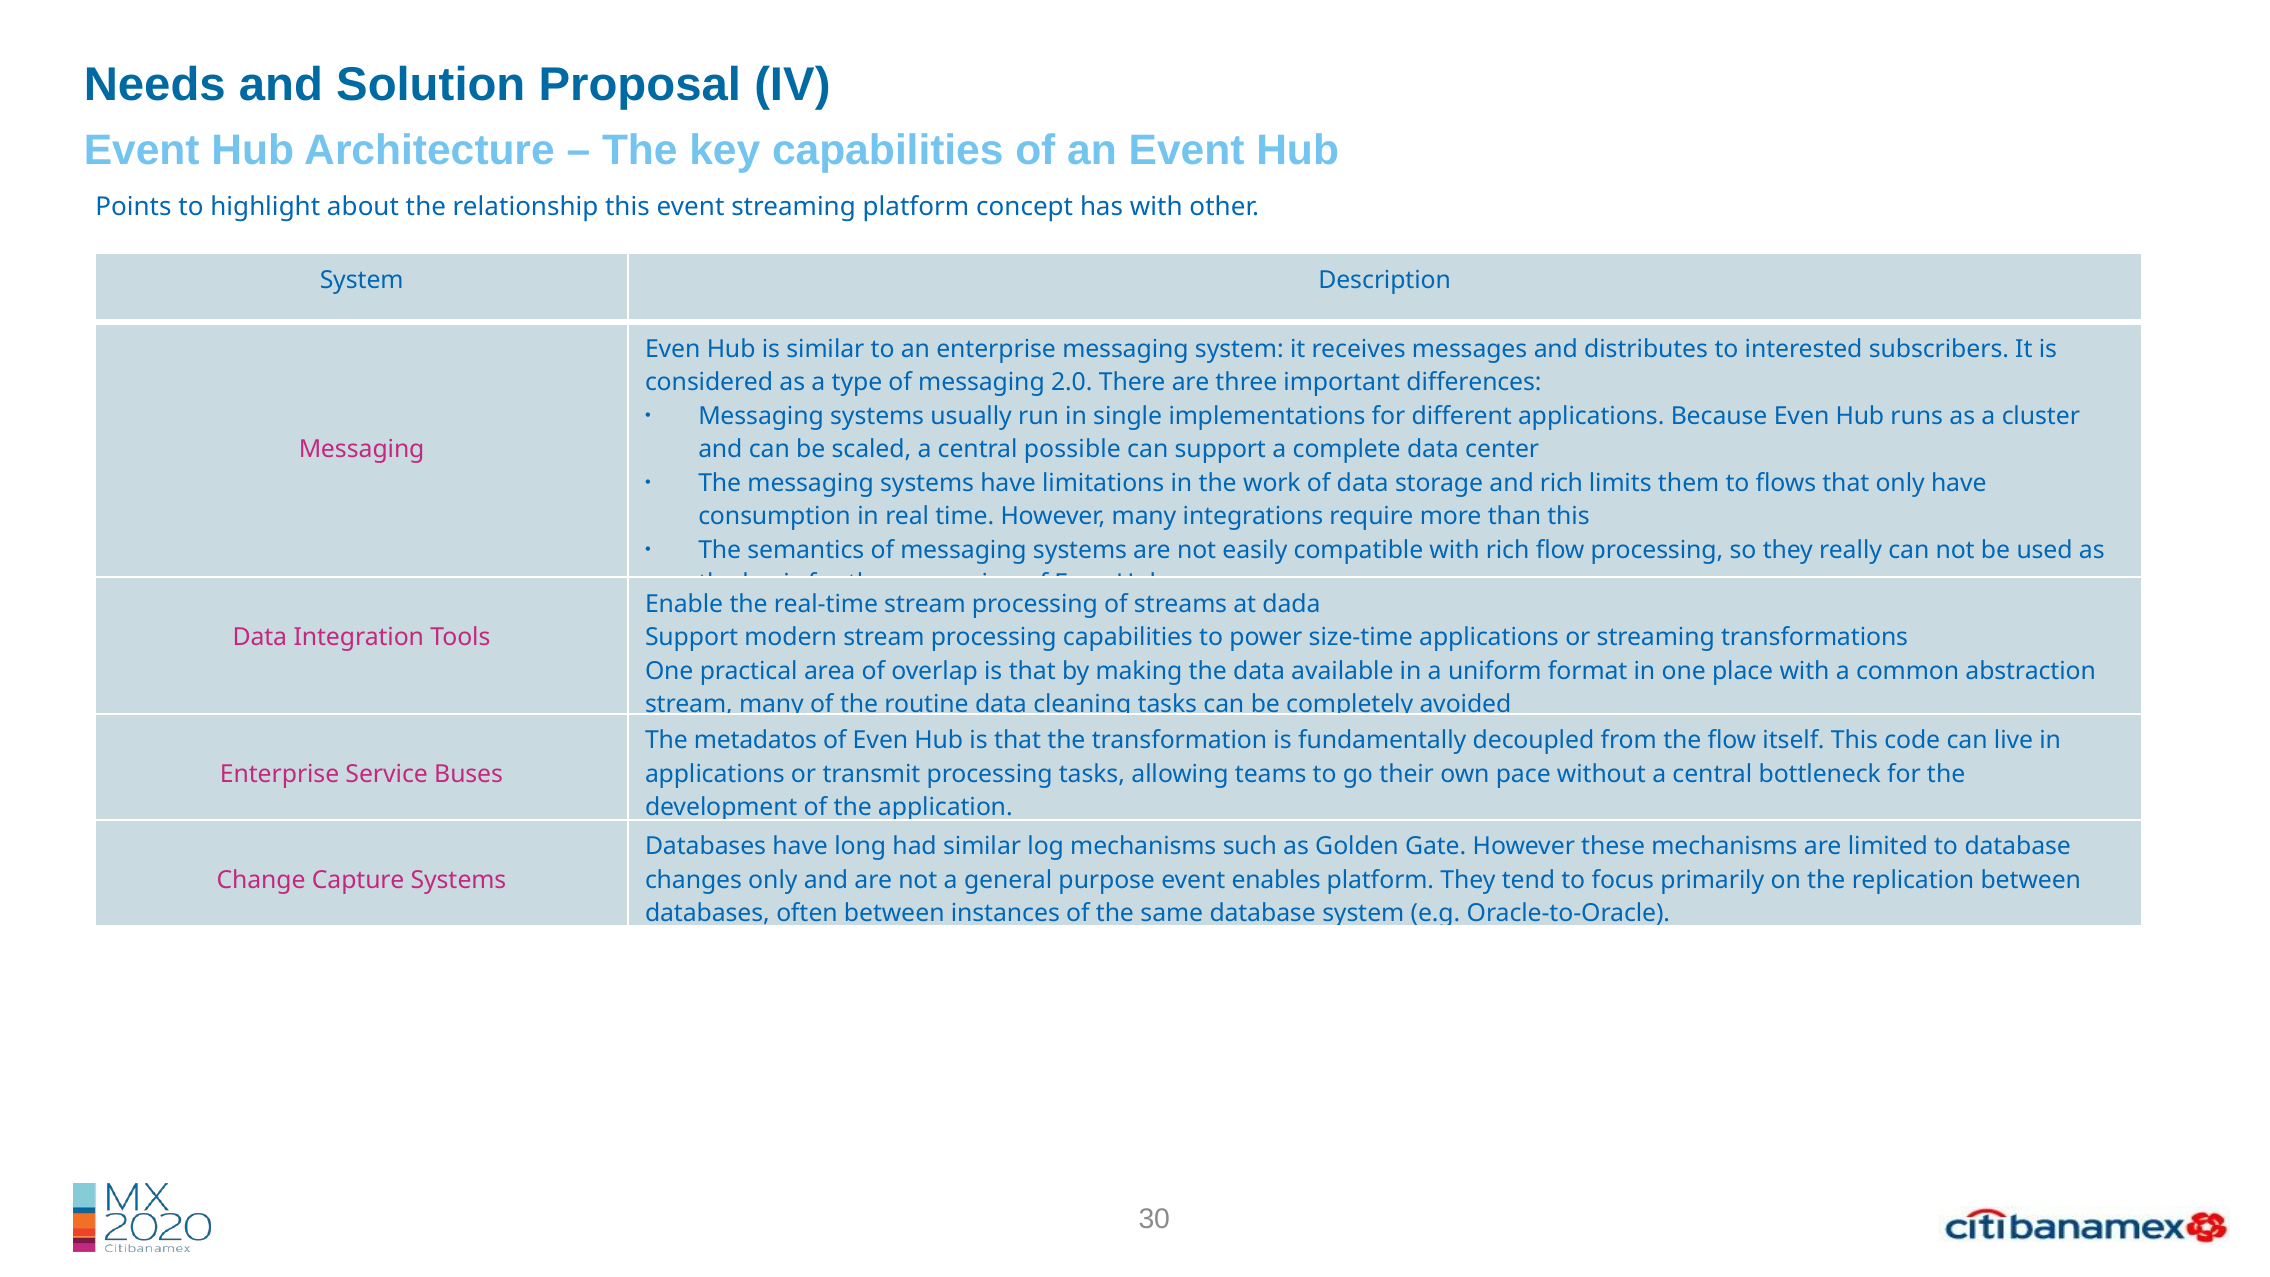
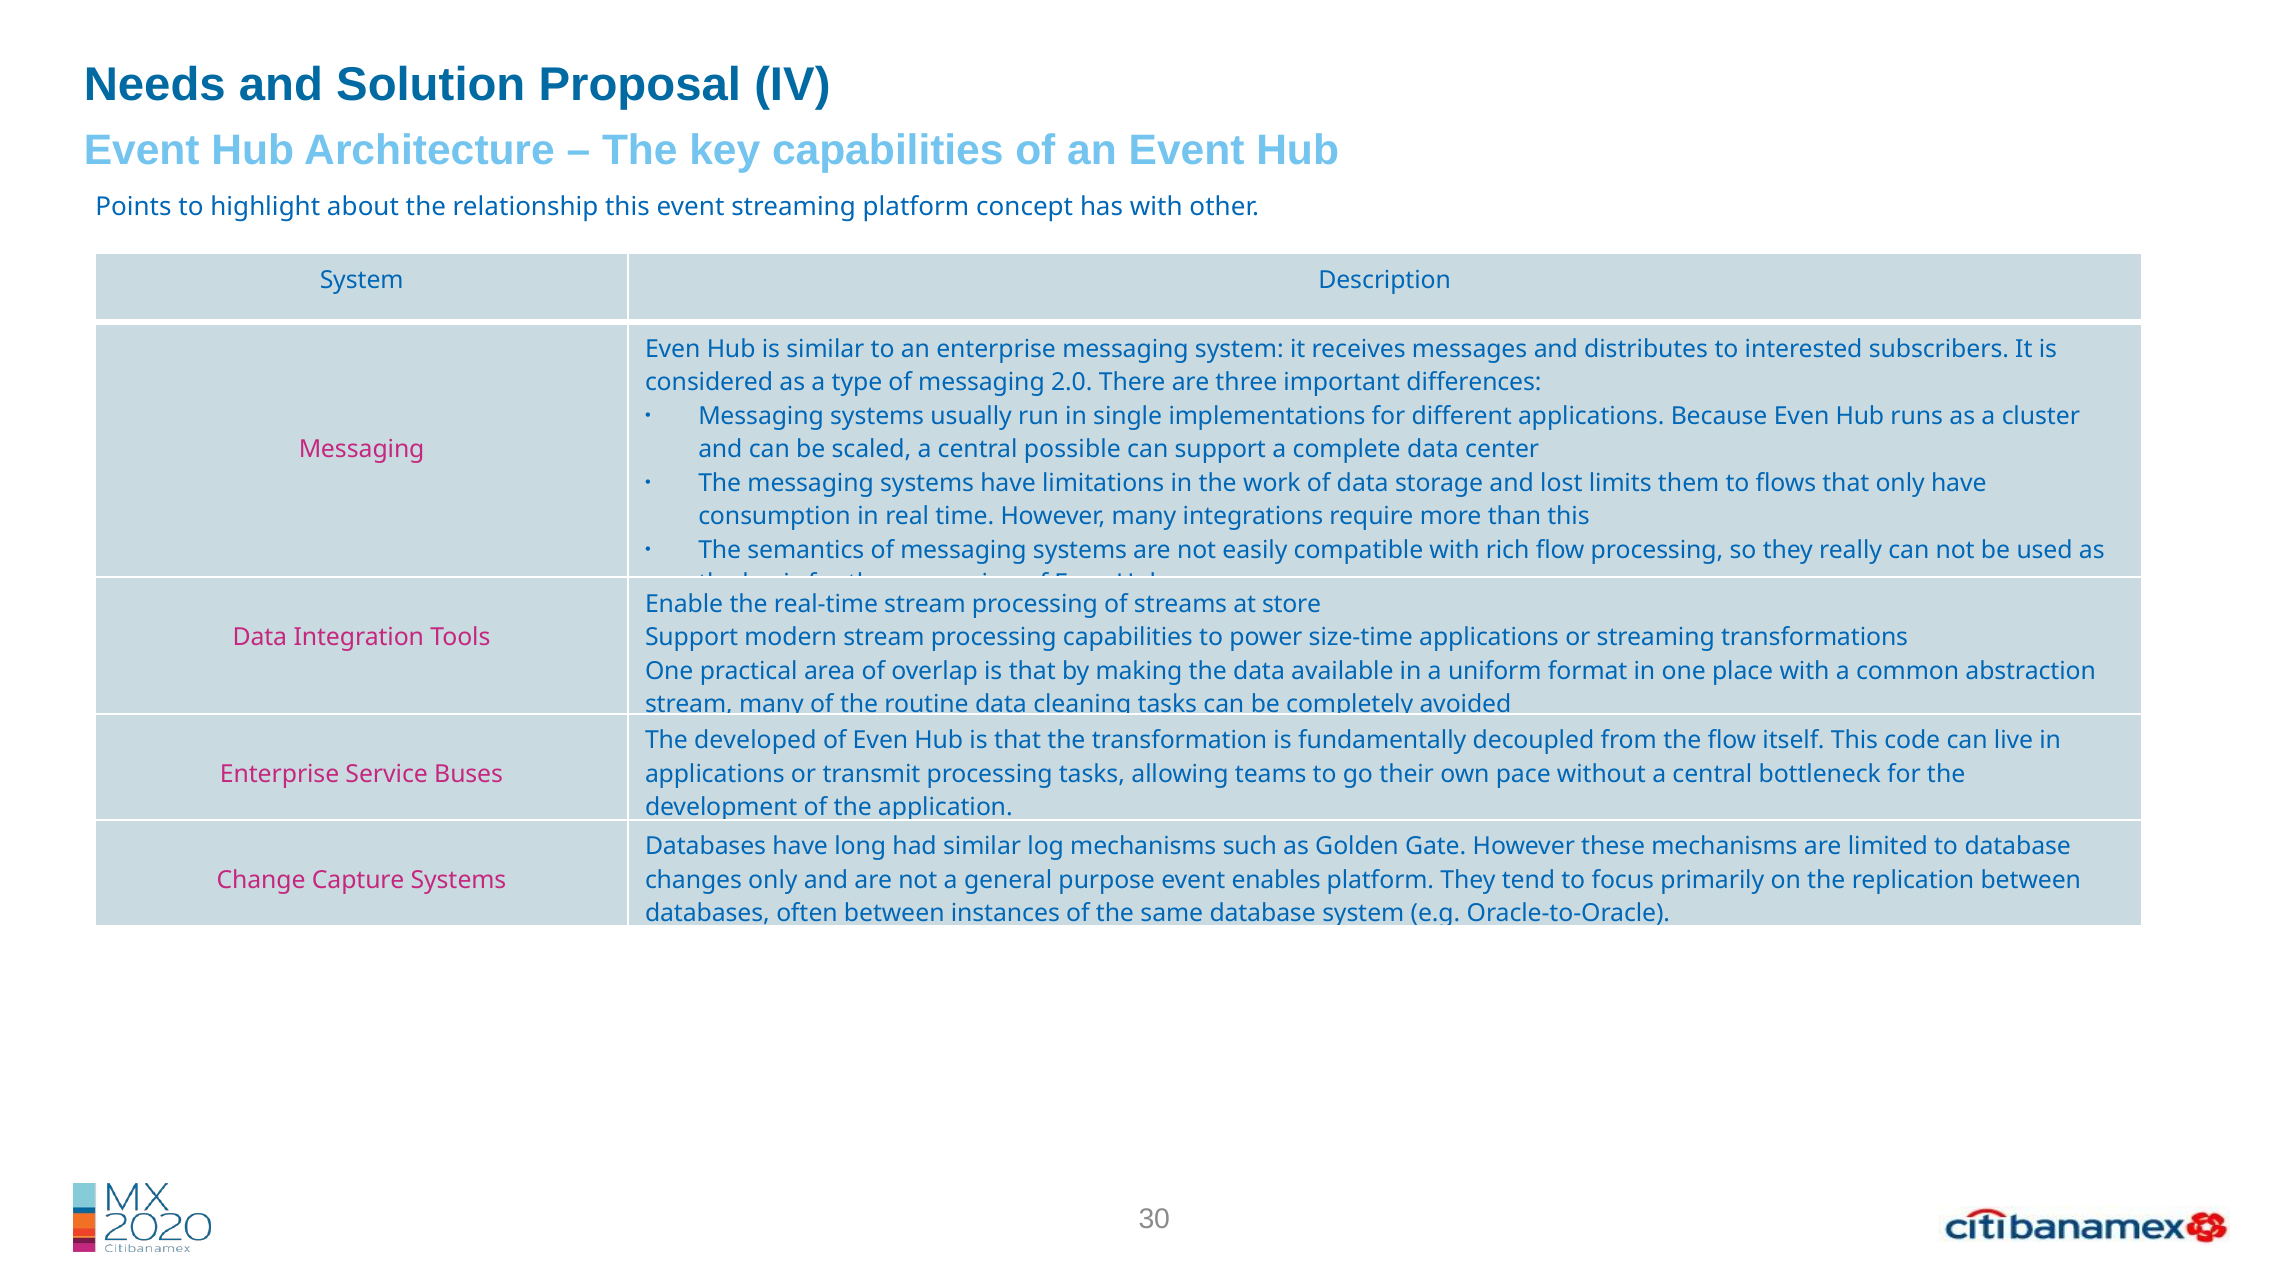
and rich: rich -> lost (1561, 483)
dada: dada -> store (1292, 604)
metadatos: metadatos -> developed (755, 740)
